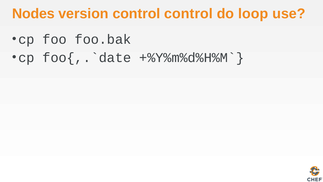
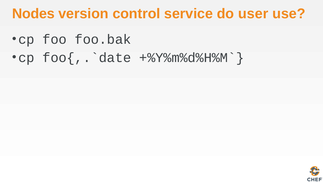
control control: control -> service (189, 14)
loop: loop -> user (253, 14)
